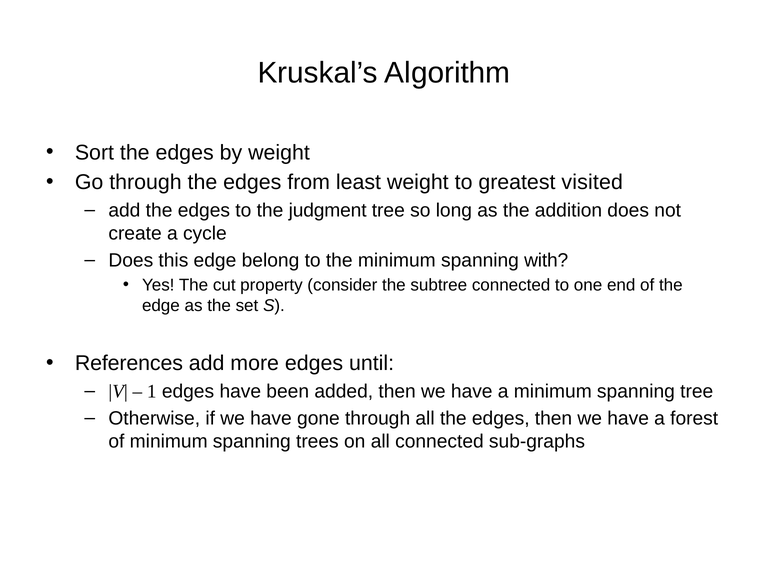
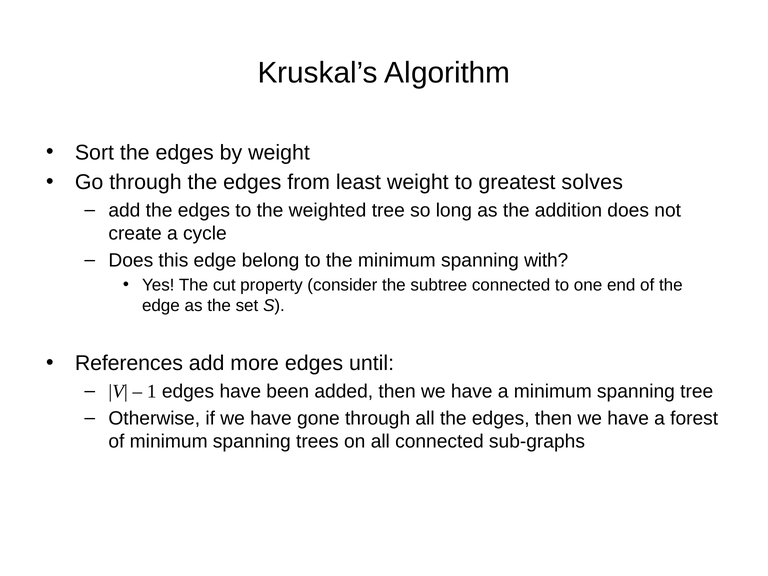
visited: visited -> solves (592, 182)
judgment: judgment -> weighted (327, 210)
